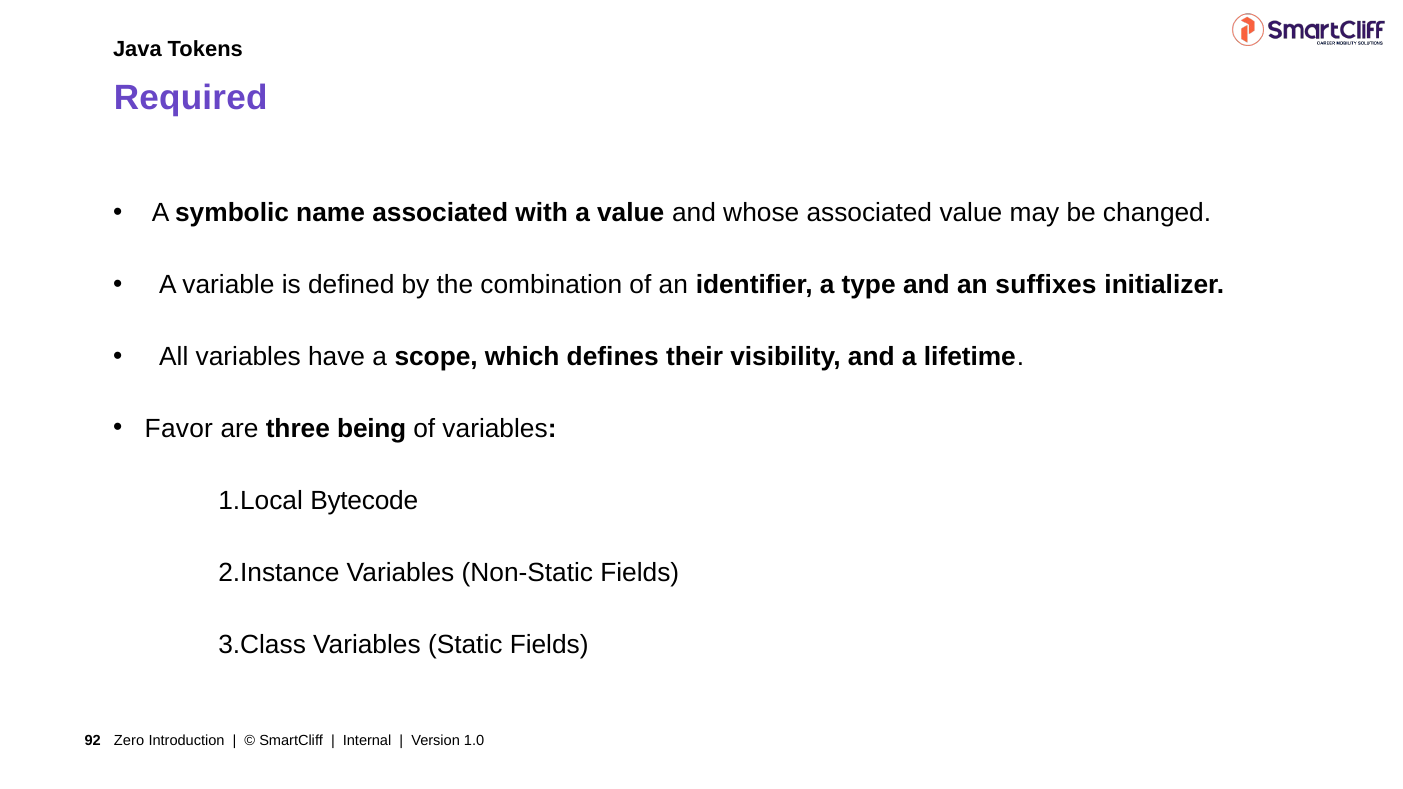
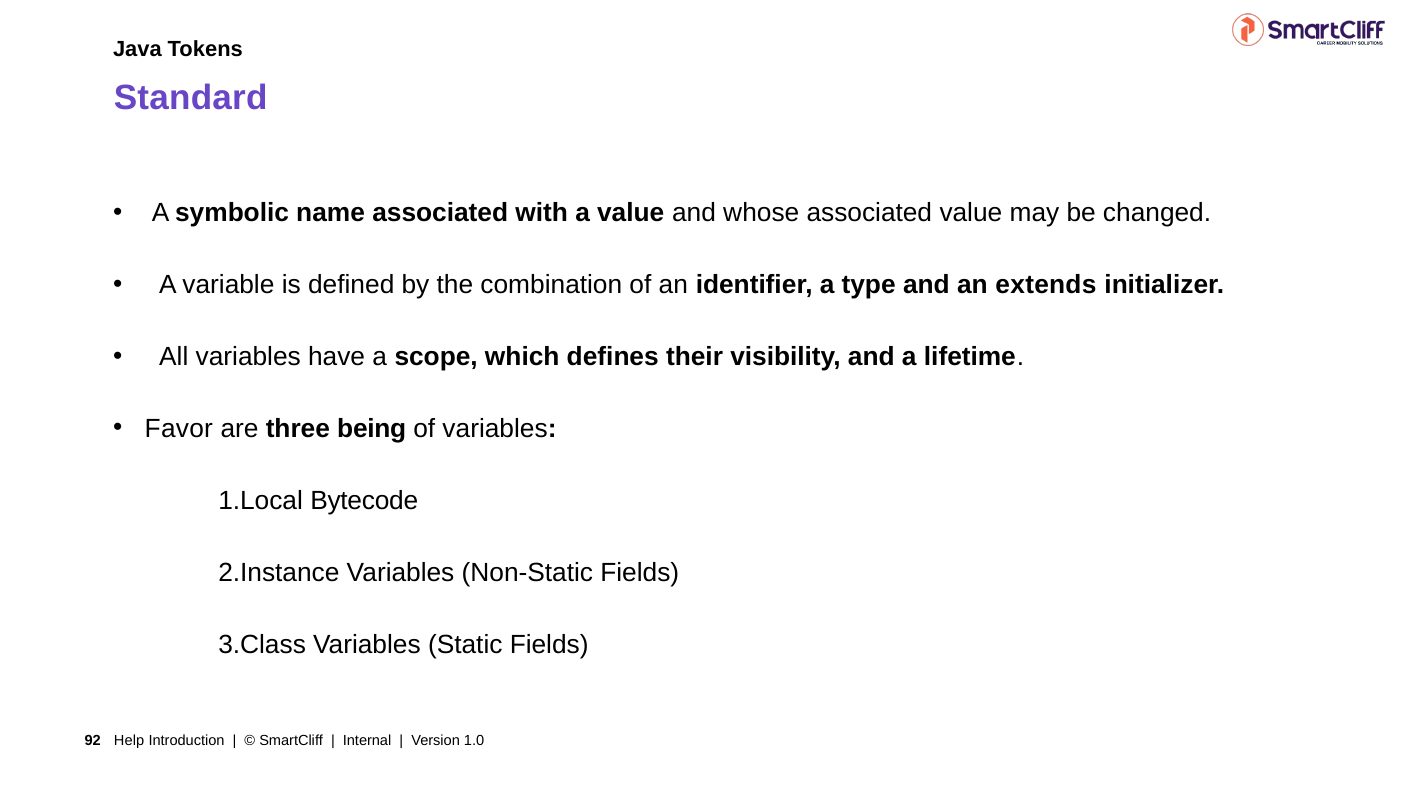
Required: Required -> Standard (191, 98)
suffixes: suffixes -> extends (1046, 285)
Zero: Zero -> Help (129, 741)
